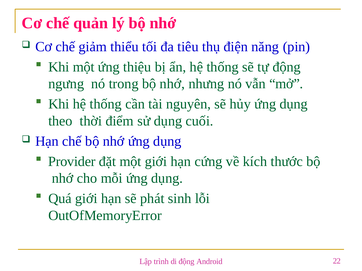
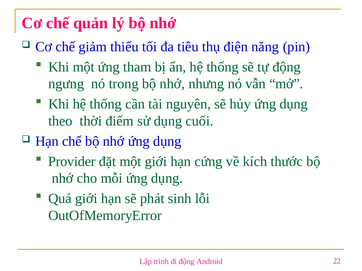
thiệu: thiệu -> tham (137, 67)
